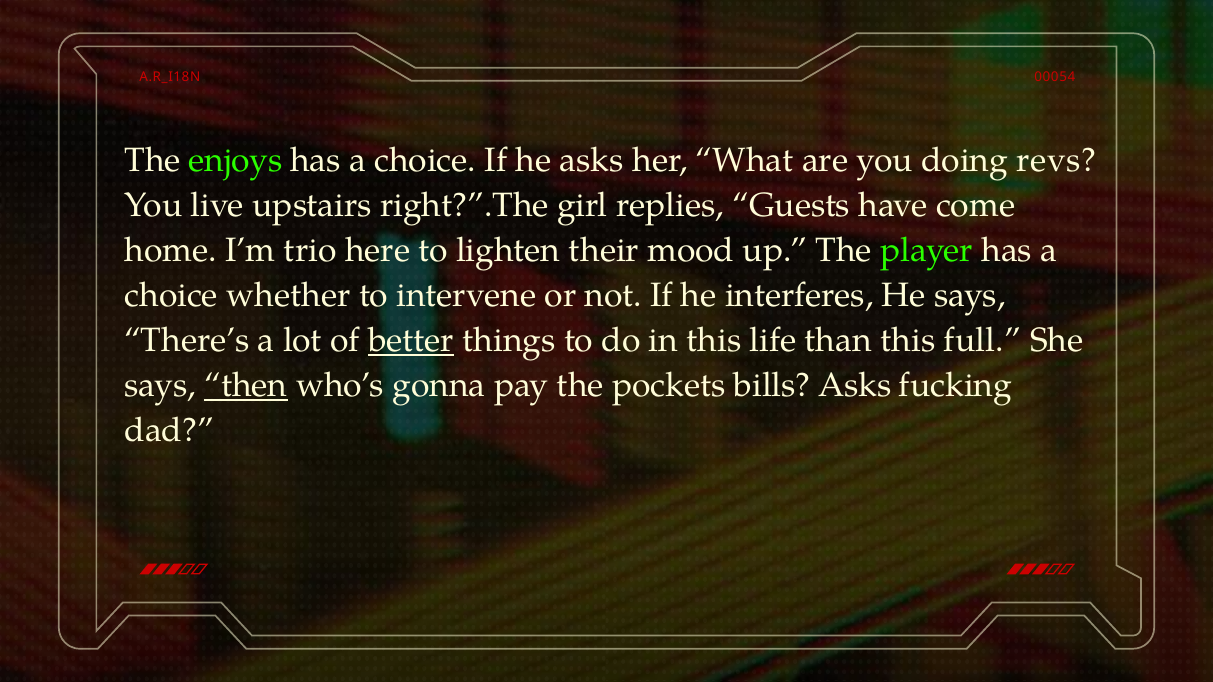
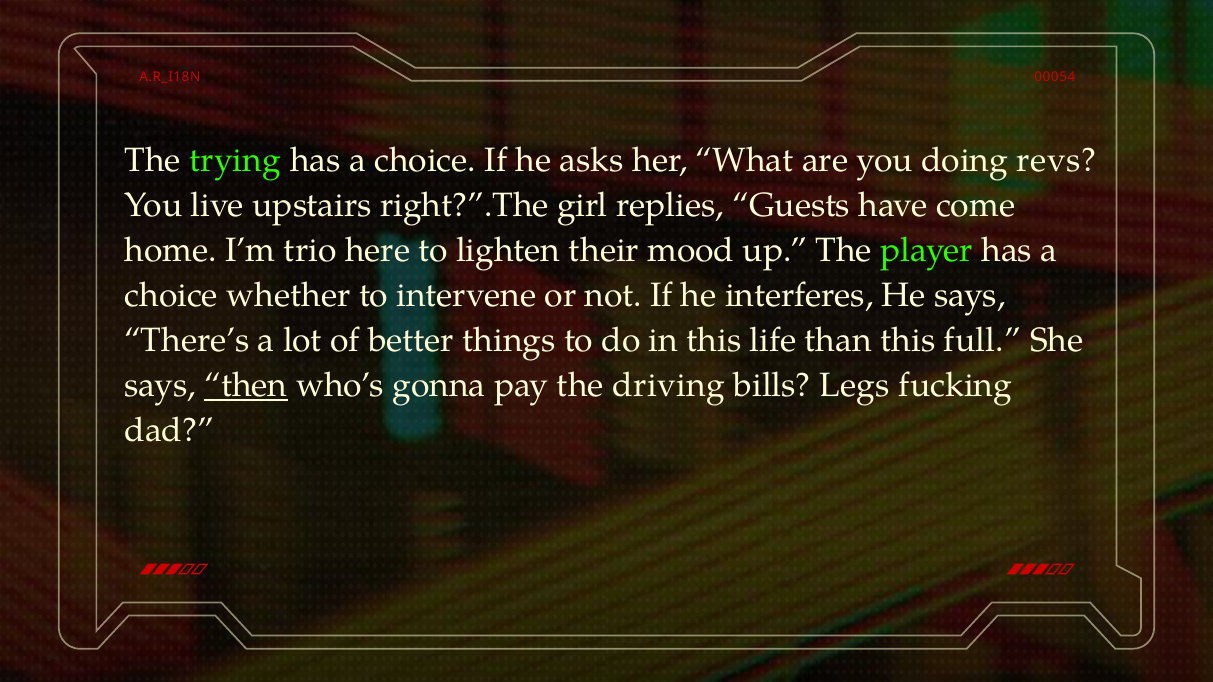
enjoys: enjoys -> trying (235, 160)
better underline: present -> none (411, 341)
pockets: pockets -> driving (669, 386)
bills Asks: Asks -> Legs (855, 386)
